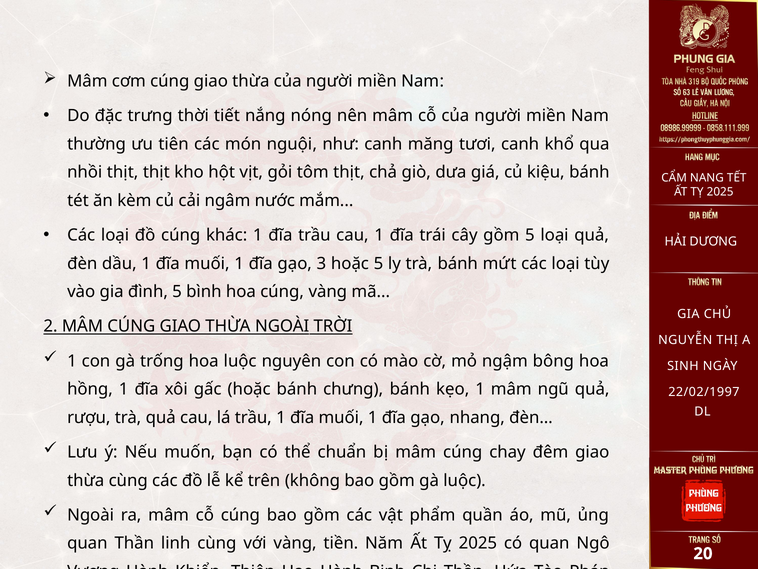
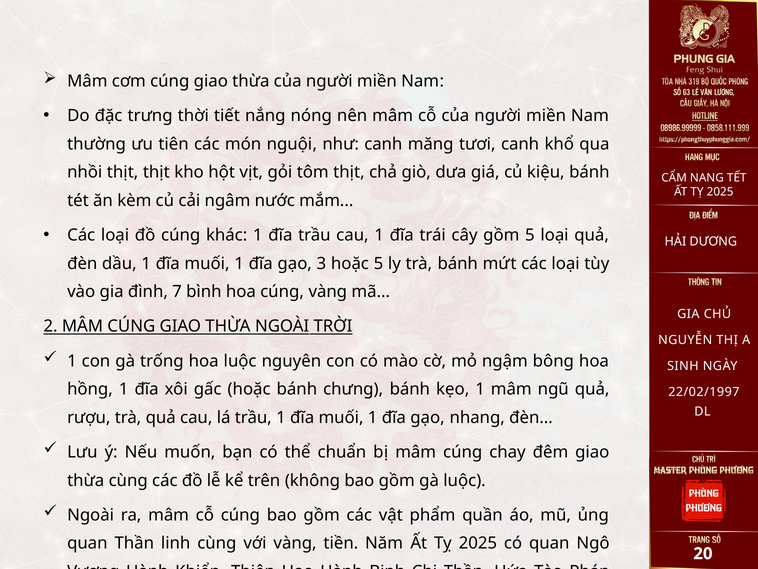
đình 5: 5 -> 7 (177, 292)
